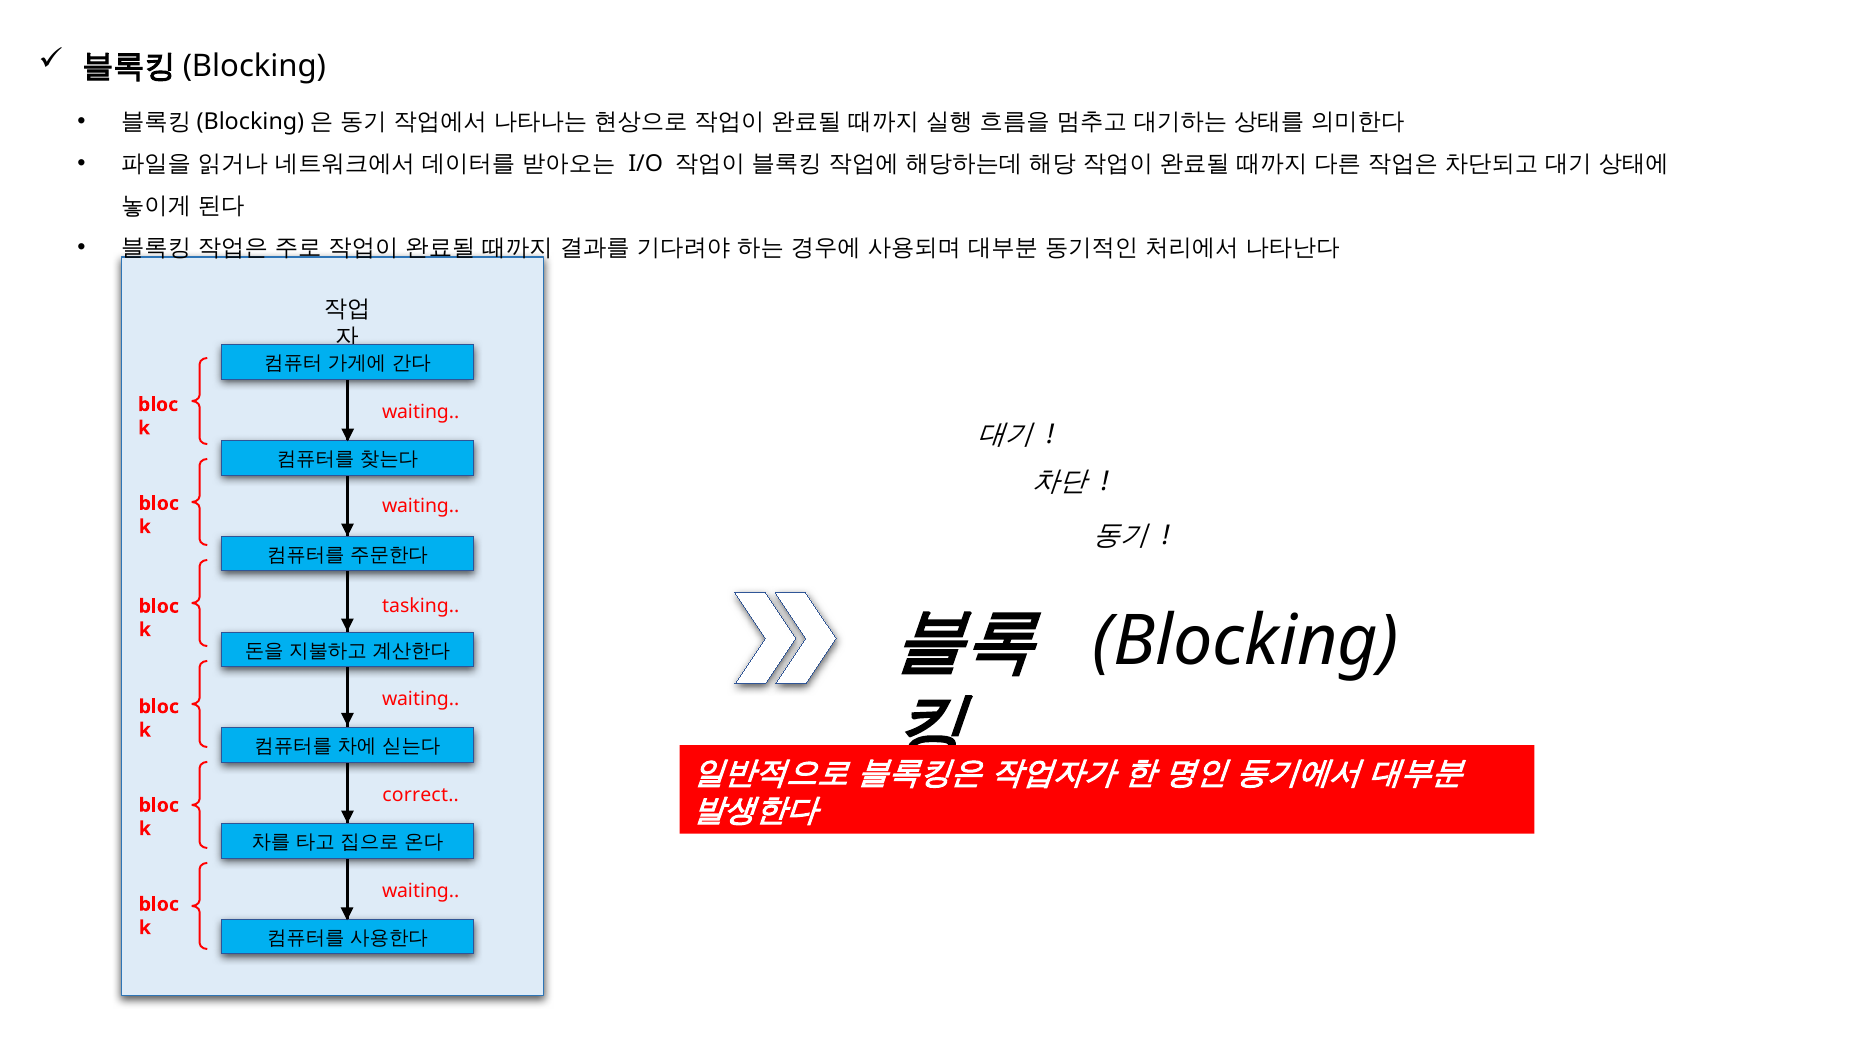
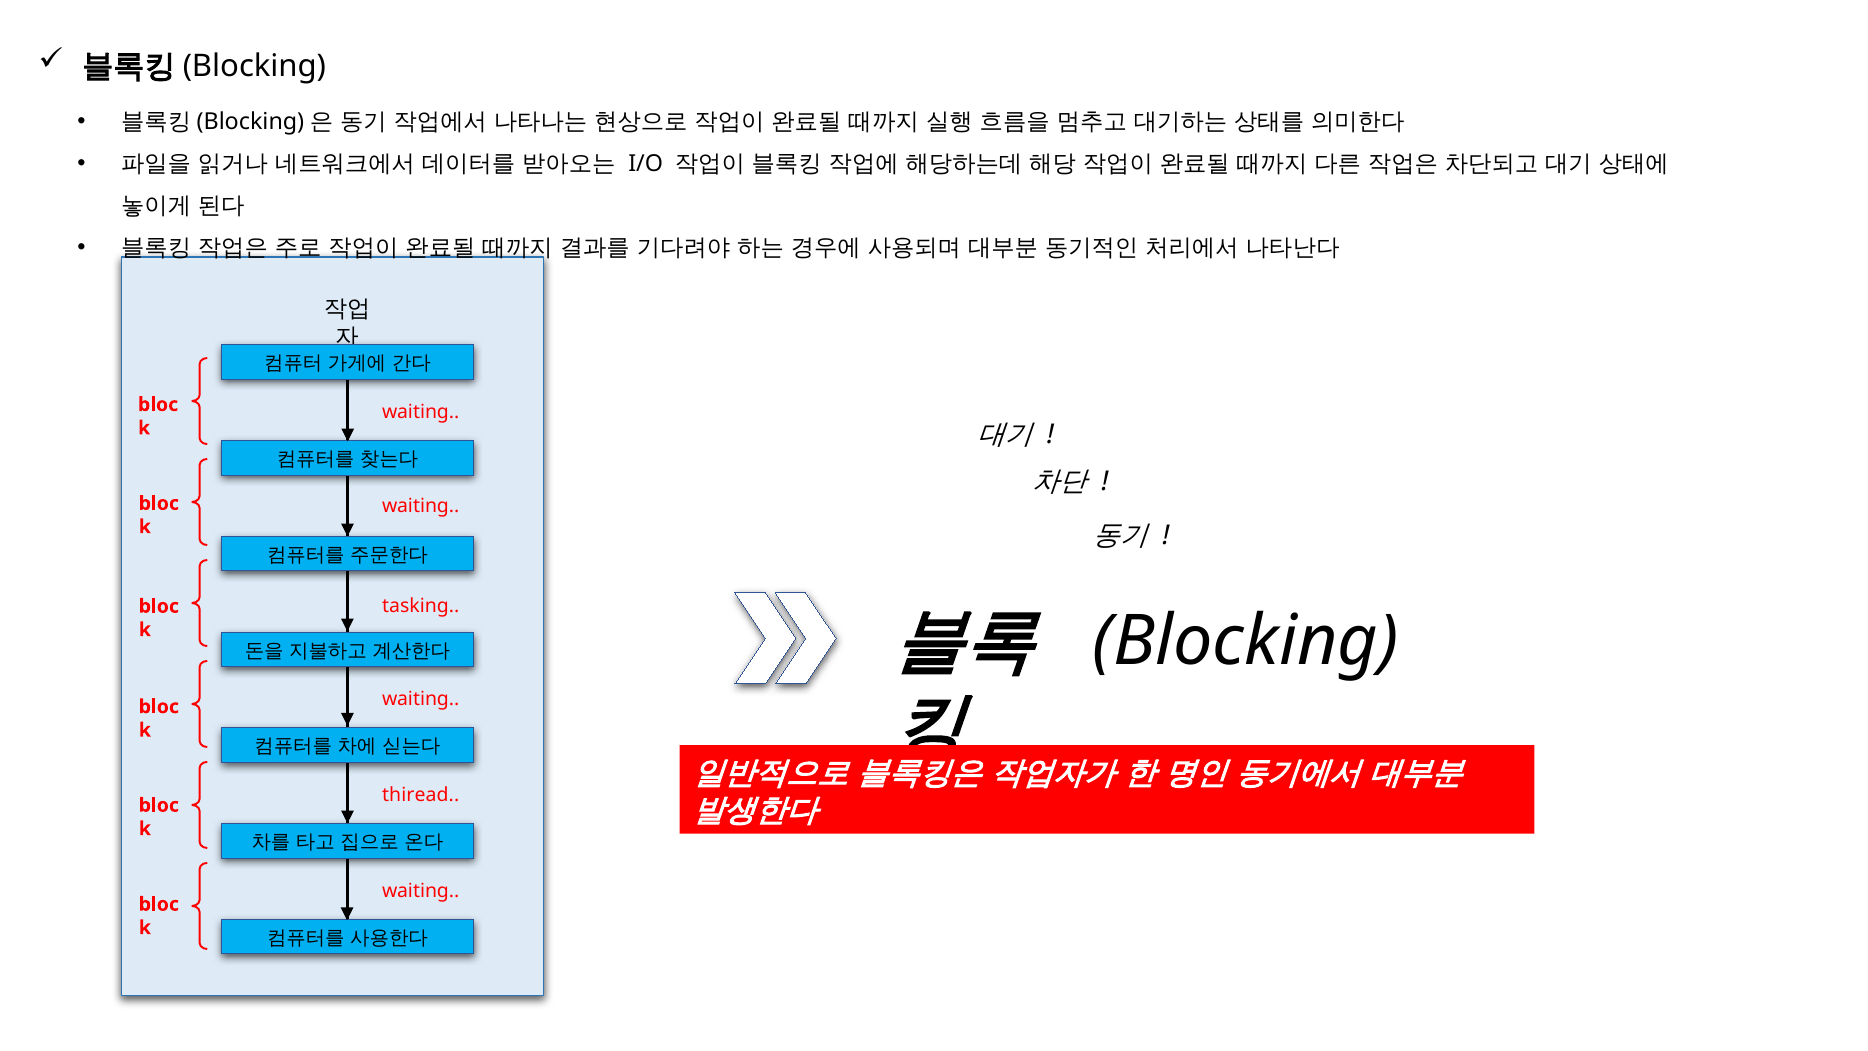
correct: correct -> thiread (421, 795)
